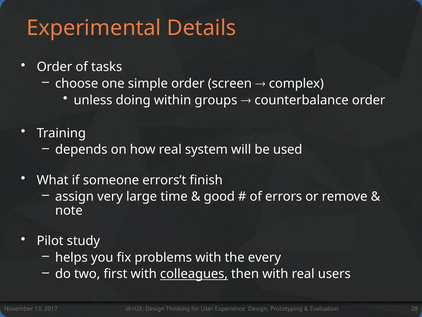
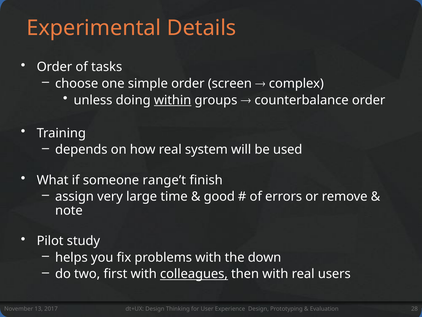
within underline: none -> present (173, 100)
errors’t: errors’t -> range’t (164, 180)
every: every -> down (265, 257)
